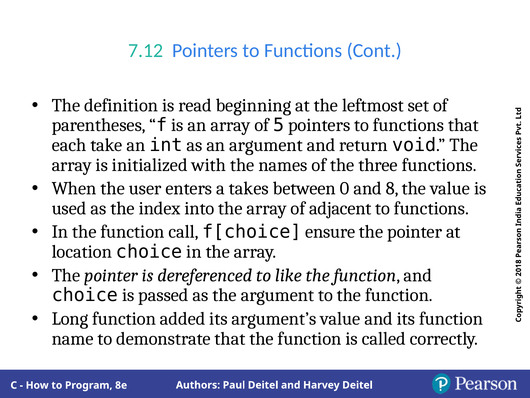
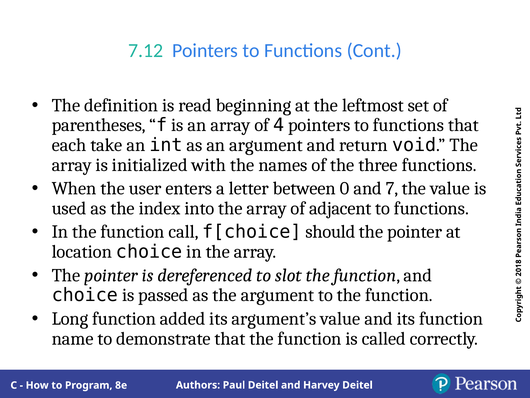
5: 5 -> 4 (279, 125)
takes: takes -> letter (249, 188)
and 8: 8 -> 7 (392, 188)
ensure: ensure -> should (330, 232)
like: like -> slot (289, 275)
